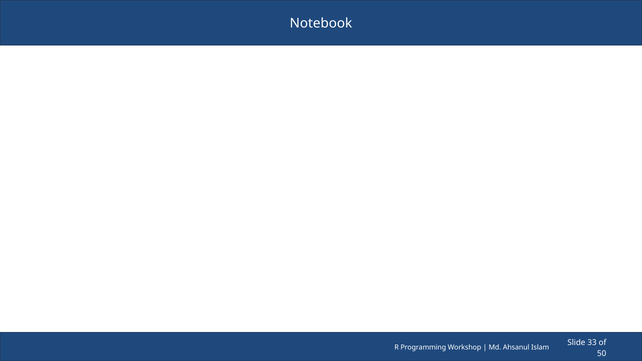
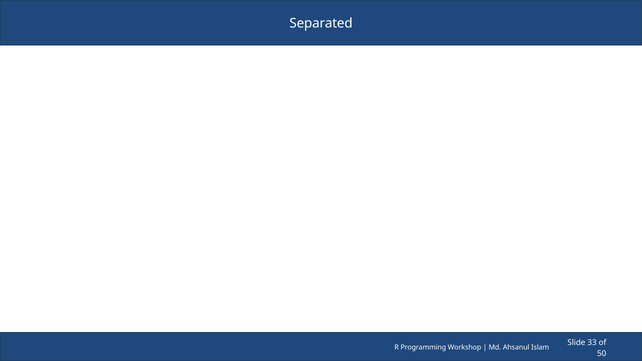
Notebook: Notebook -> Separated (321, 24)
